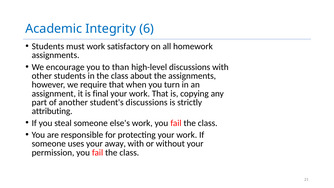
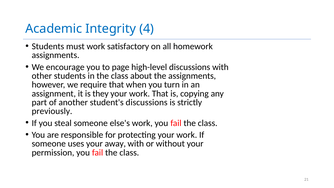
6: 6 -> 4 (147, 29)
than: than -> page (121, 67)
final: final -> they (101, 93)
attributing: attributing -> previously (52, 111)
